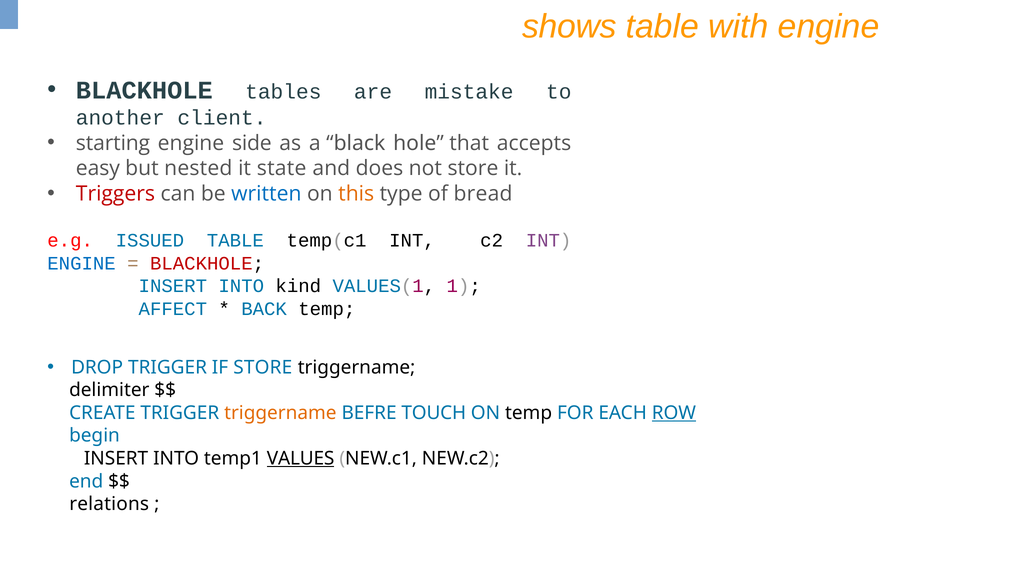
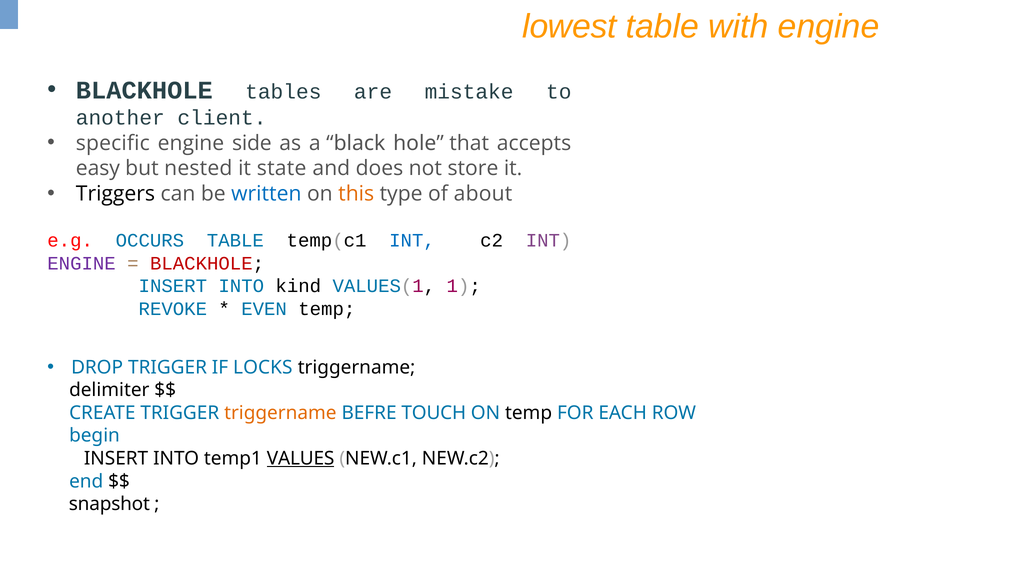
shows: shows -> lowest (569, 26)
starting: starting -> specific (113, 143)
Triggers colour: red -> black (115, 194)
bread: bread -> about (483, 194)
ISSUED: ISSUED -> OCCURS (150, 241)
INT colour: black -> blue (412, 241)
ENGINE colour: blue -> purple (82, 264)
AFFECT: AFFECT -> REVOKE (173, 309)
BACK: BACK -> EVEN (264, 309)
IF STORE: STORE -> LOCKS (263, 368)
ROW underline: present -> none (674, 413)
relations: relations -> snapshot (109, 504)
